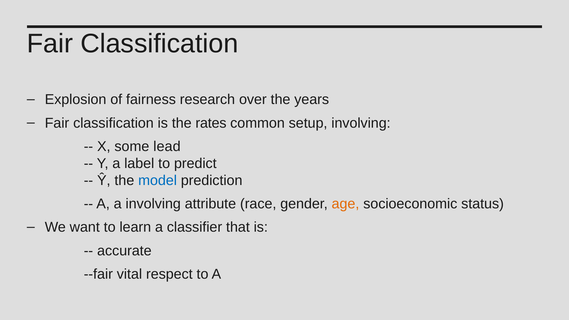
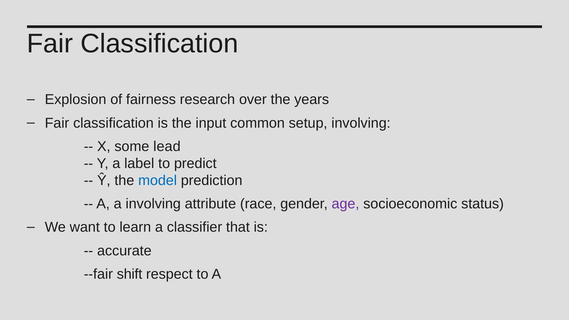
rates: rates -> input (211, 123)
age colour: orange -> purple (346, 204)
vital: vital -> shift (130, 274)
